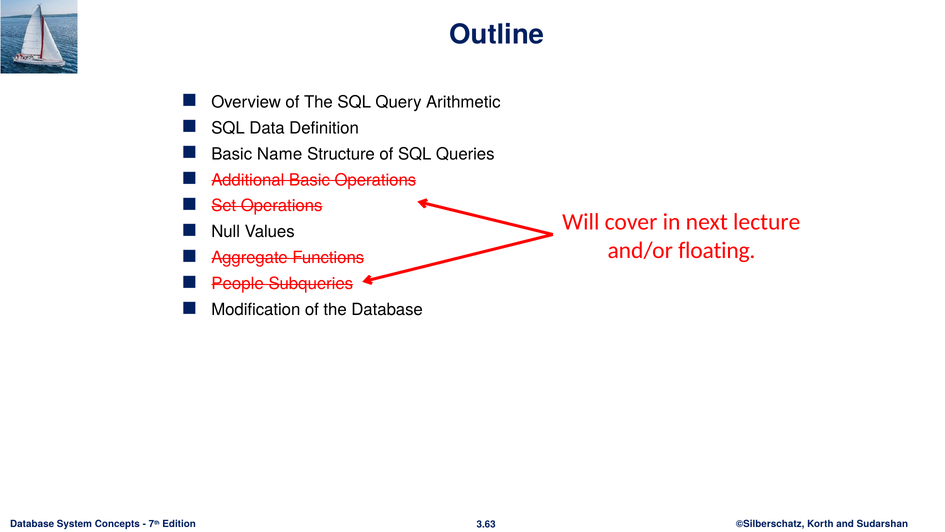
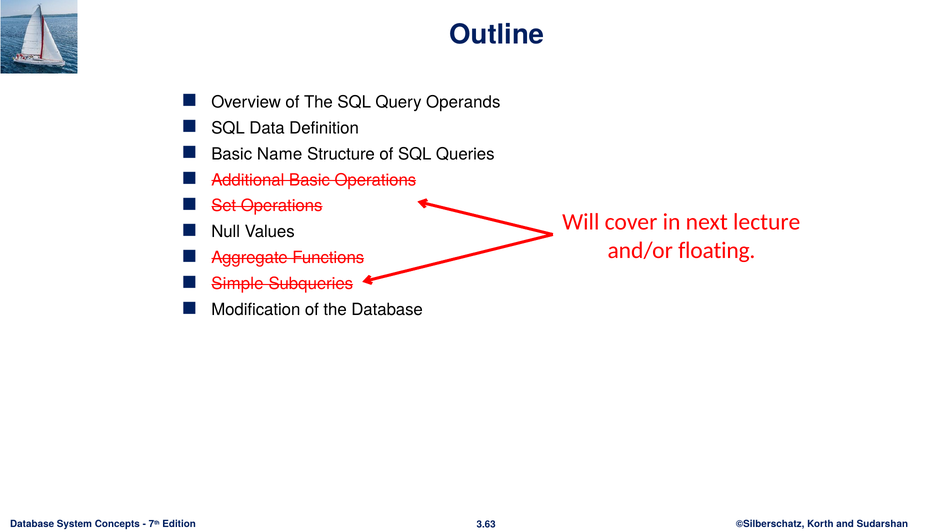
Arithmetic: Arithmetic -> Operands (463, 102)
People: People -> Simple (237, 284)
